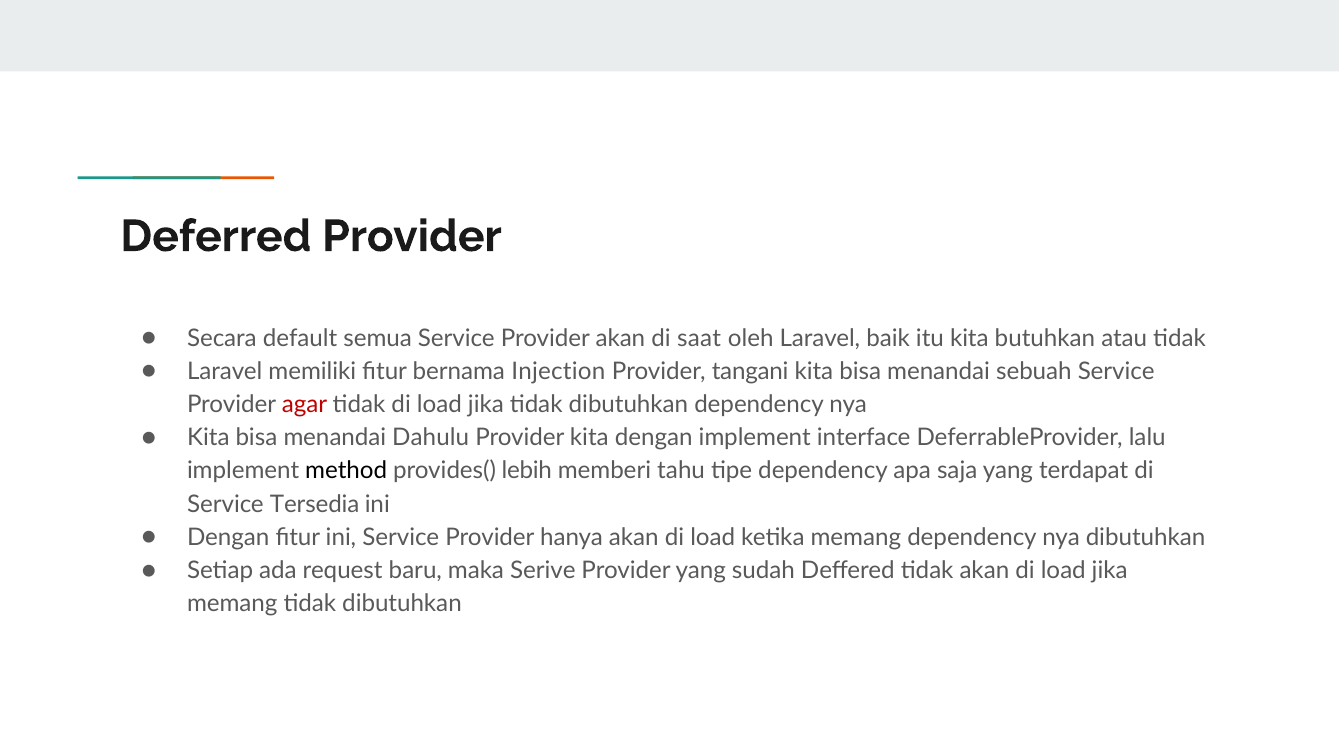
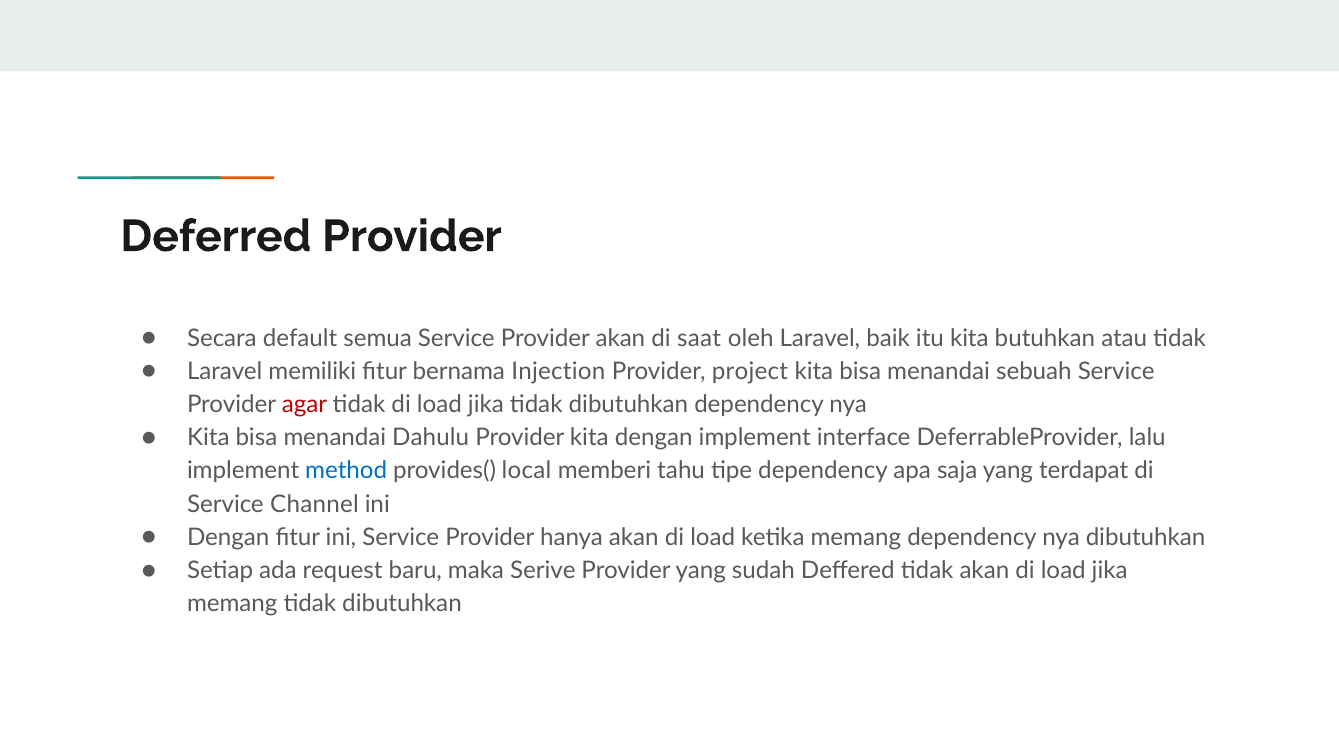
tangani: tangani -> project (750, 371)
method colour: black -> blue (346, 471)
lebih: lebih -> local (527, 471)
Tersedia: Tersedia -> Channel (314, 504)
